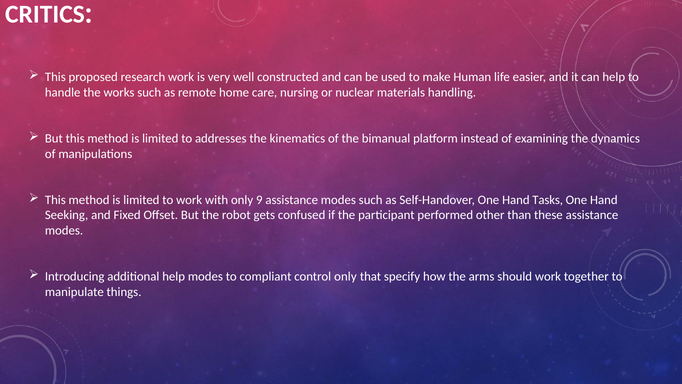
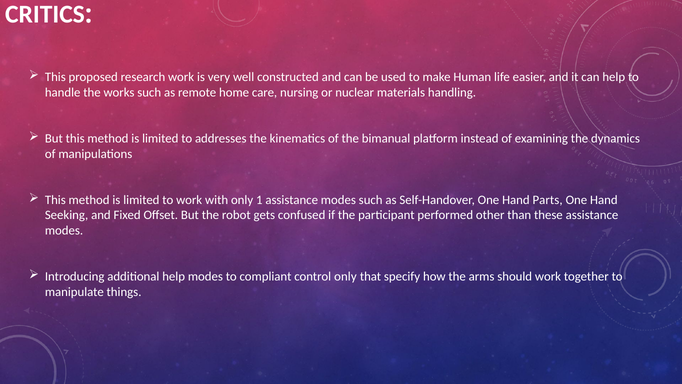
9: 9 -> 1 (259, 200)
Tasks: Tasks -> Parts (548, 200)
